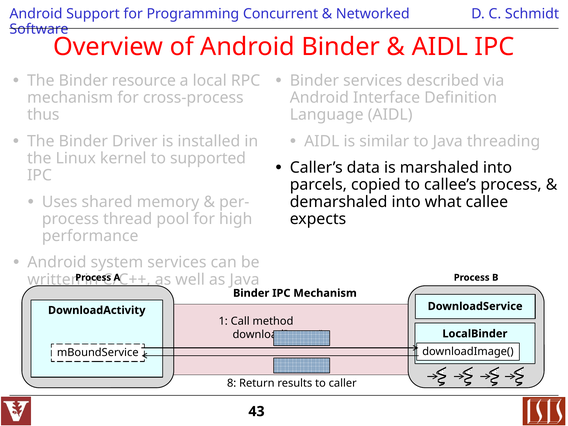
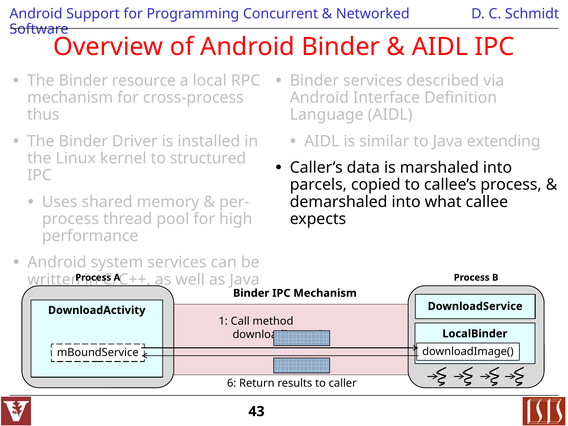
threading: threading -> extending (504, 141)
supported: supported -> structured (208, 158)
8: 8 -> 6 (232, 383)
